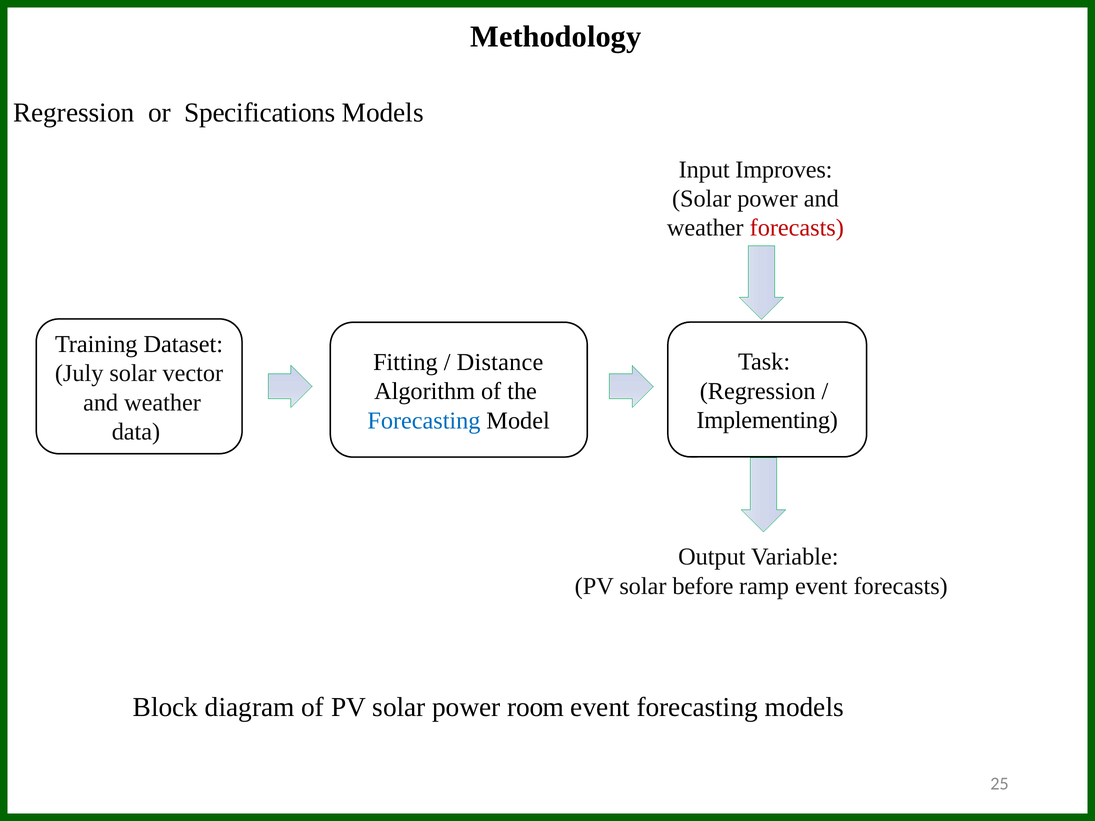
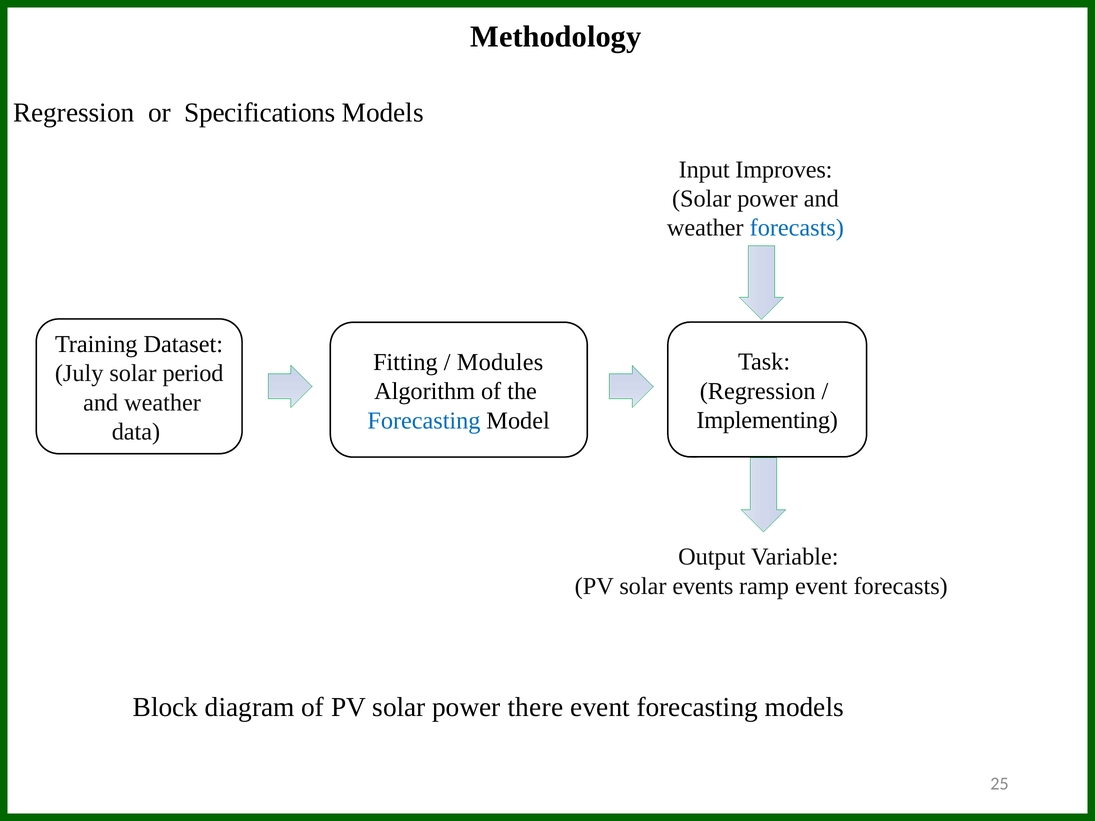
forecasts colour: red -> blue (797, 228)
Distance: Distance -> Modules (500, 362)
vector: vector -> period (193, 374)
before: before -> events (703, 586)
room: room -> there (535, 708)
